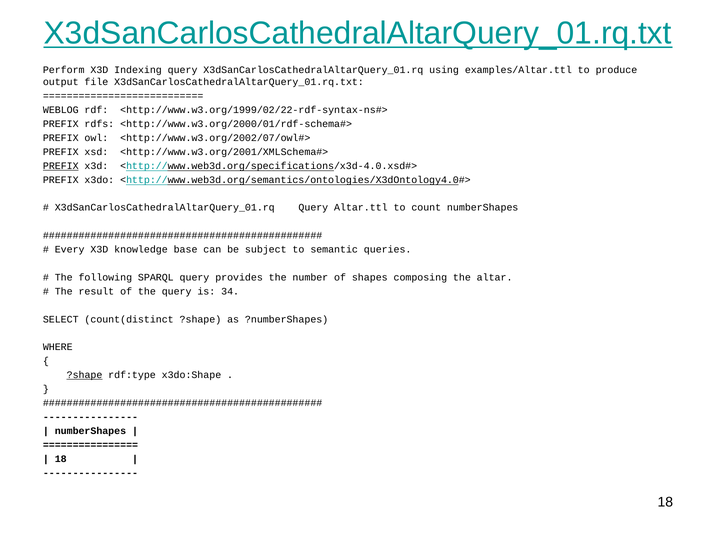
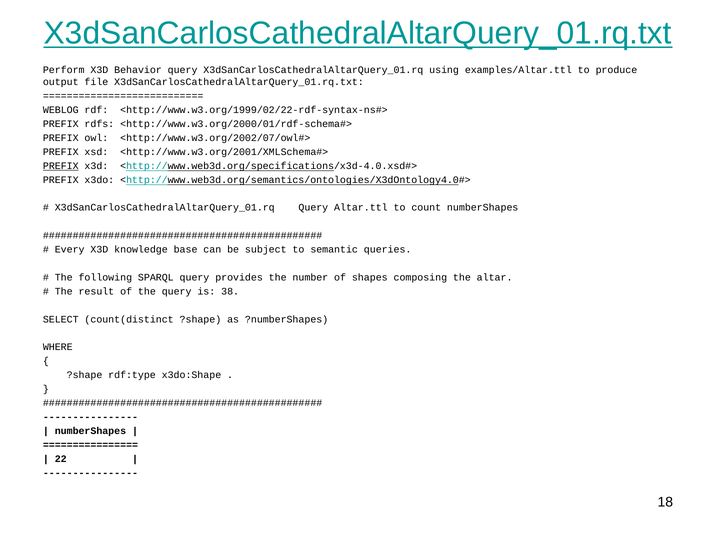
Indexing: Indexing -> Behavior (138, 70)
34: 34 -> 38 (230, 291)
?shape underline: present -> none (85, 375)
18: 18 -> 22 (61, 459)
